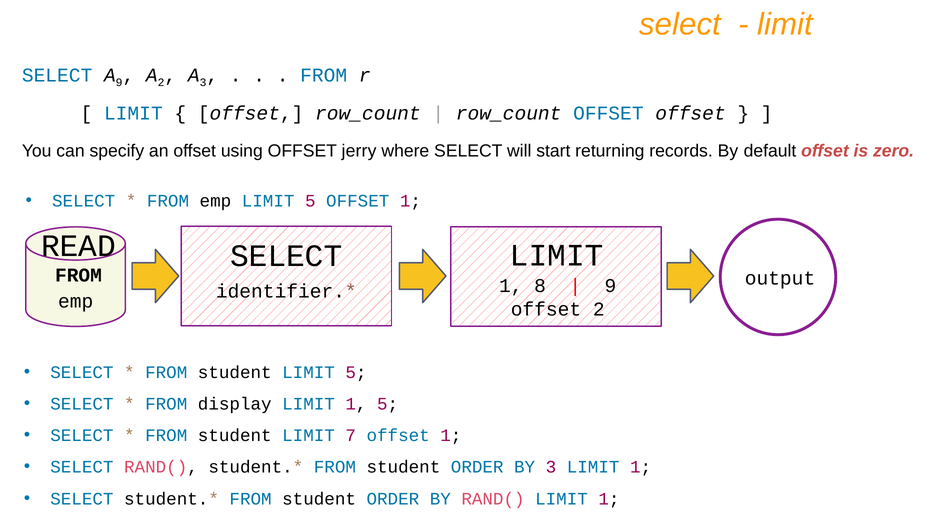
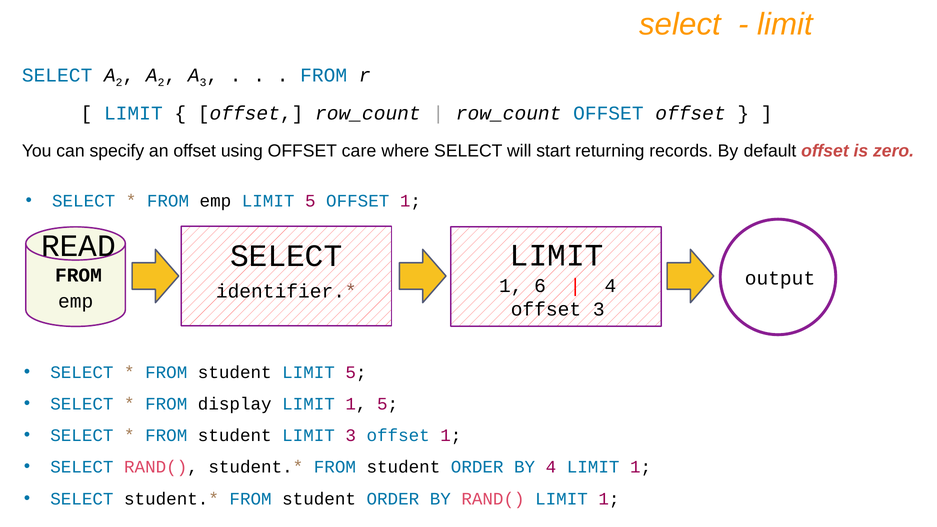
9: 9 -> 2 (119, 83)
jerry: jerry -> care (359, 151)
8: 8 -> 6 (540, 286)
9: 9 -> 4 (610, 286)
offset 2: 2 -> 3 (599, 309)
LIMIT 7: 7 -> 3 (351, 436)
BY 3: 3 -> 4 (551, 467)
